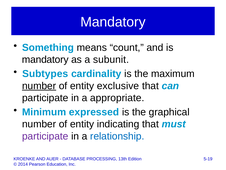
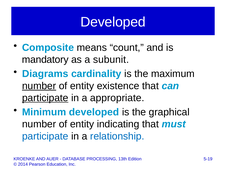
Mandatory: Mandatory -> Developed (113, 22)
Something: Something -> Composite (48, 47)
Subtypes: Subtypes -> Diagrams (45, 74)
exclusive: exclusive -> existence (118, 86)
participate underline: none -> present (45, 98)
Minimum expressed: expressed -> developed (94, 112)
participate colour: purple -> blue (45, 136)
